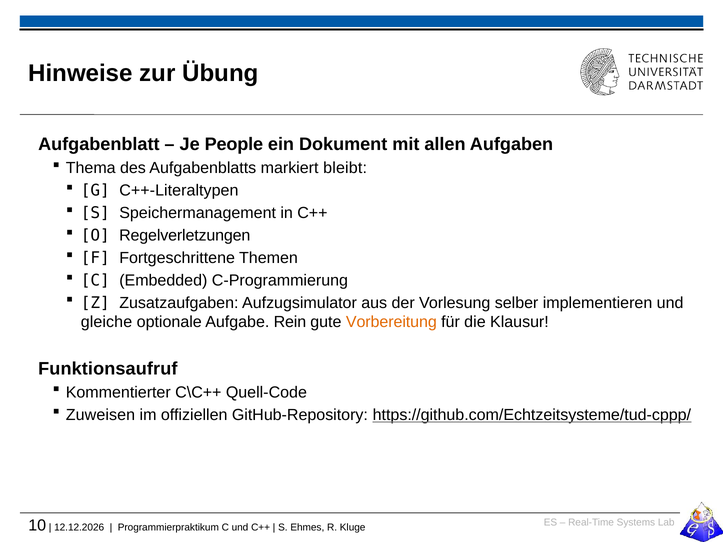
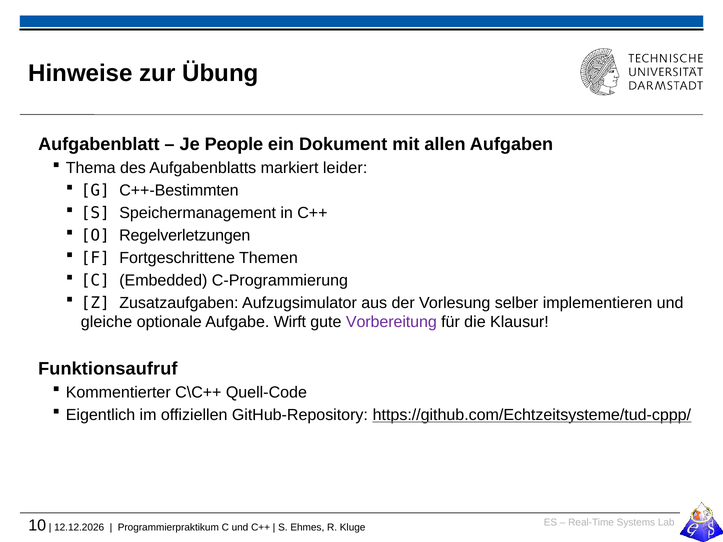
bleibt: bleibt -> leider (345, 168)
C++-Literaltypen: C++-Literaltypen -> C++-Bestimmten (179, 191)
Rein: Rein -> Wirft (290, 322)
Vorbereitung colour: orange -> purple (391, 322)
Zuweisen: Zuweisen -> Eigentlich (101, 415)
